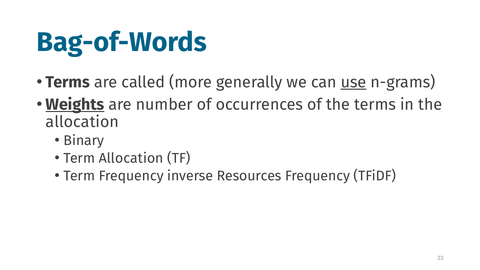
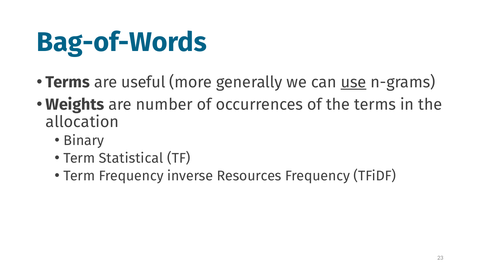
called: called -> useful (143, 82)
Weights underline: present -> none (75, 105)
Term Allocation: Allocation -> Statistical (131, 158)
